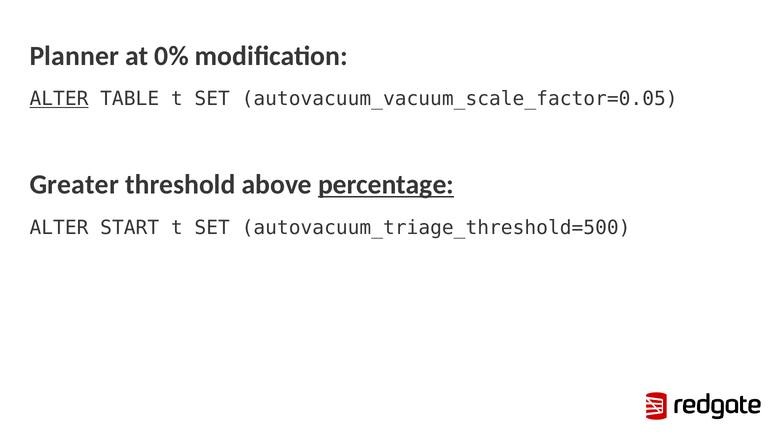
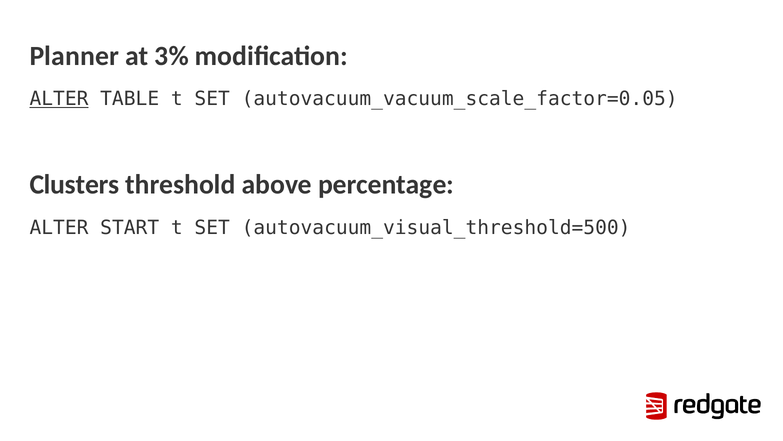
0%: 0% -> 3% (172, 56)
Greater: Greater -> Clusters (74, 185)
percentage underline: present -> none (386, 185)
autovacuum_triage_threshold=500: autovacuum_triage_threshold=500 -> autovacuum_visual_threshold=500 (436, 228)
